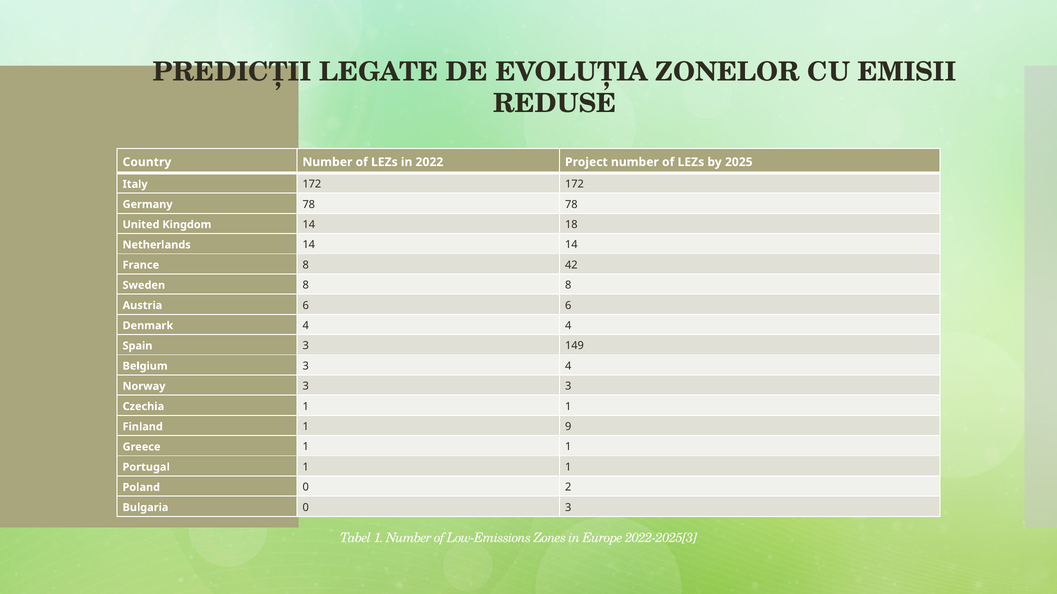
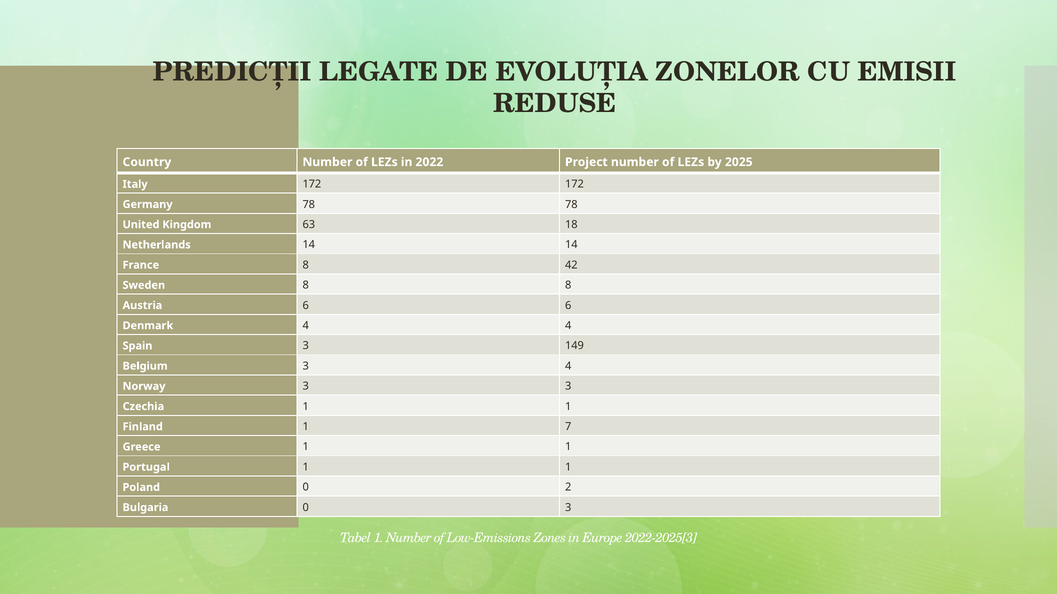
Kingdom 14: 14 -> 63 (309, 225)
9: 9 -> 7 (568, 427)
